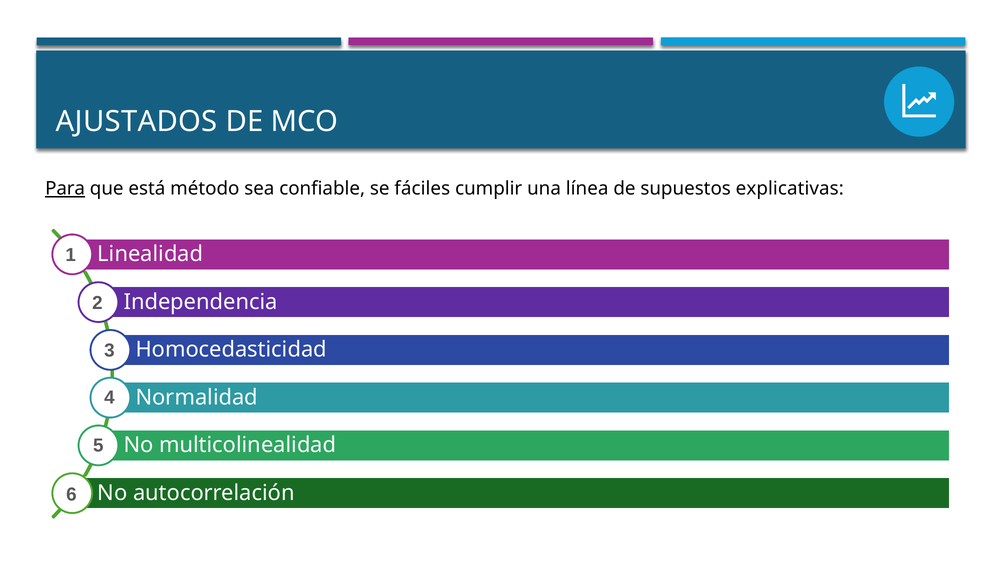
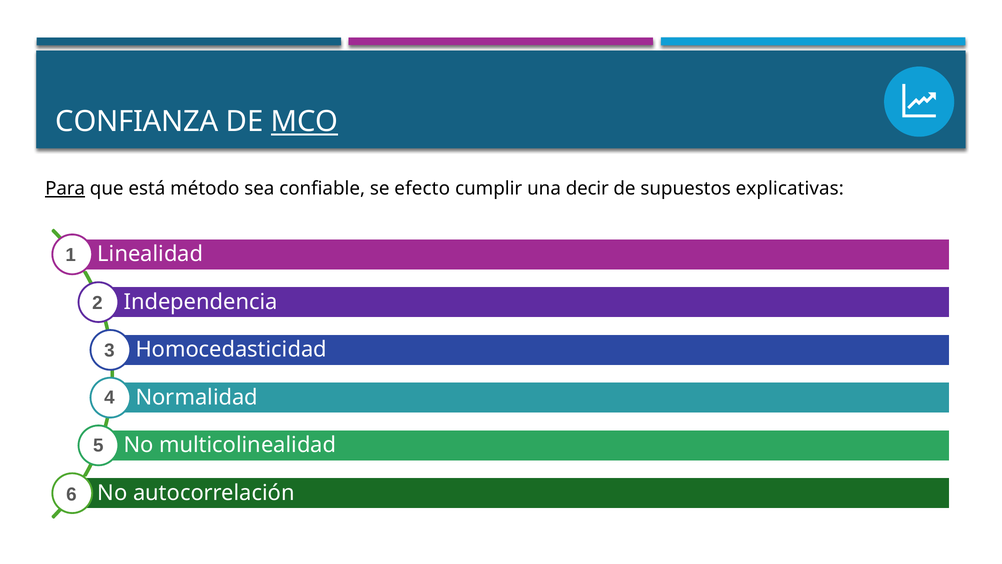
AJUSTADOS: AJUSTADOS -> CONFIANZA (137, 122)
MCO underline: none -> present (305, 122)
fáciles: fáciles -> efecto (422, 188)
línea: línea -> decir (587, 188)
